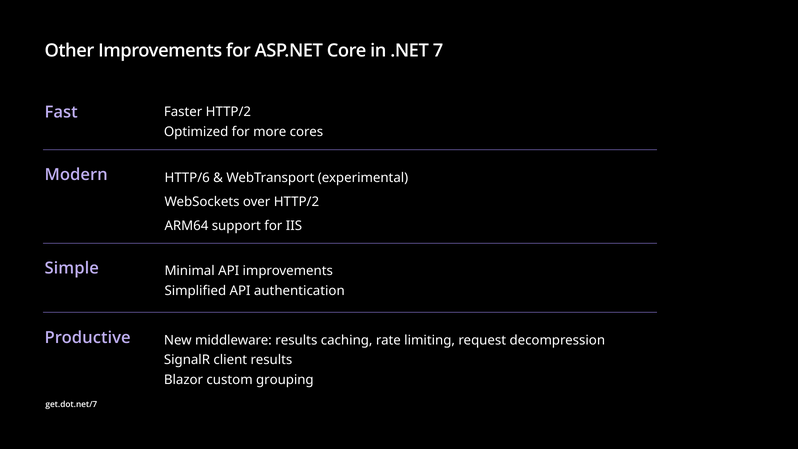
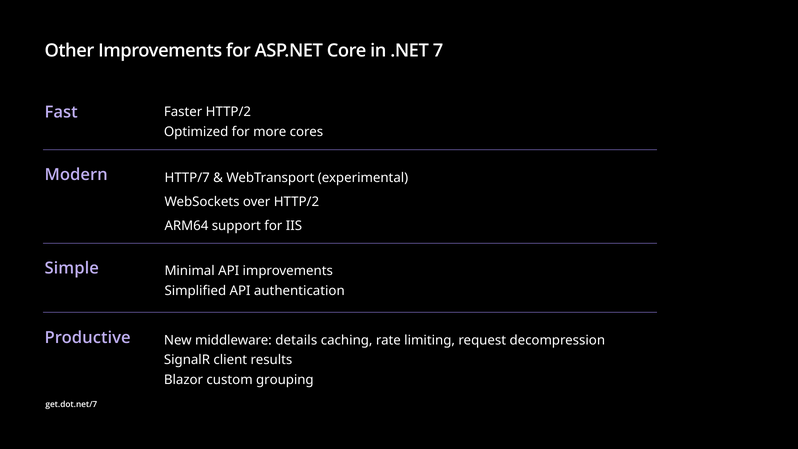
HTTP/6: HTTP/6 -> HTTP/7 (187, 178)
middleware results: results -> details (296, 340)
